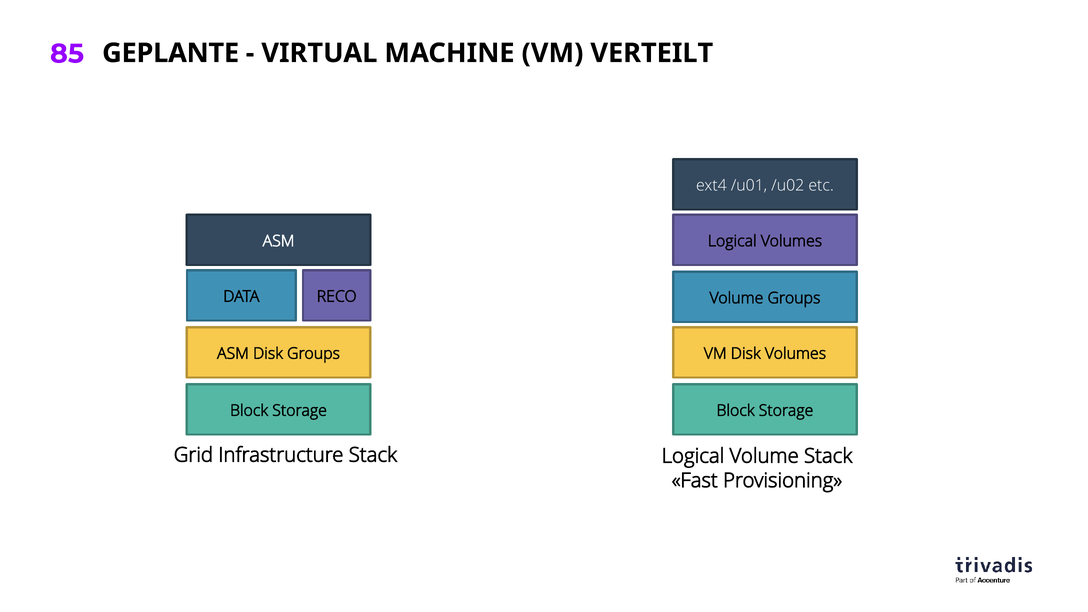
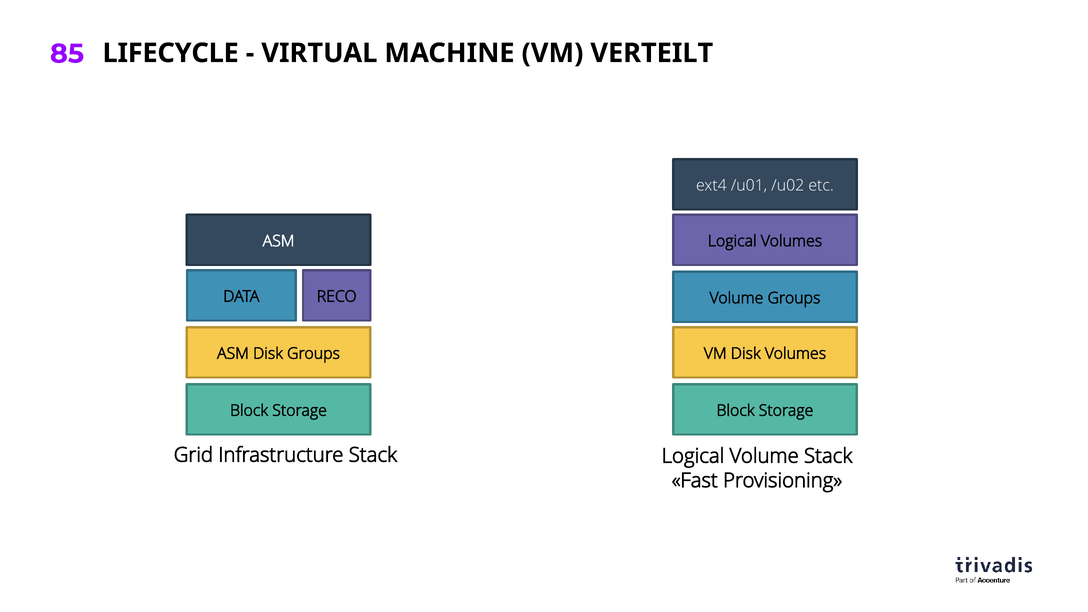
GEPLANTE: GEPLANTE -> LIFECYCLE (171, 53)
